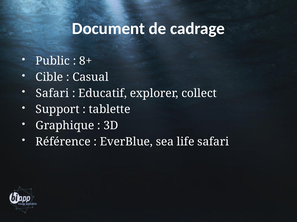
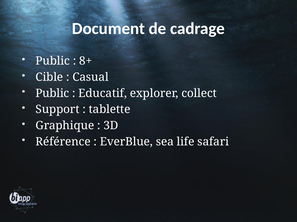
Safari: Safari -> Public (52, 94)
